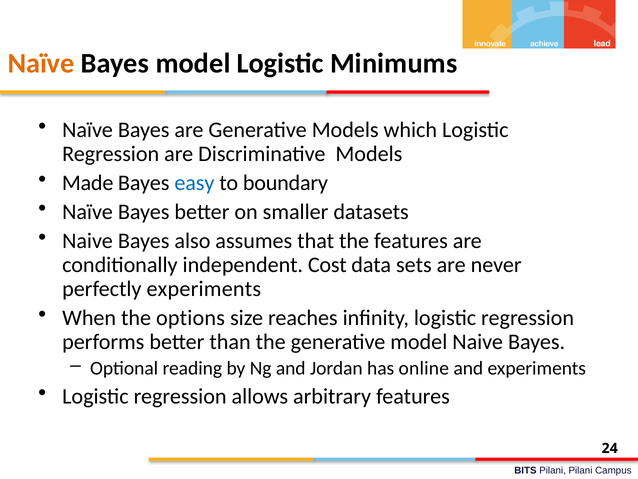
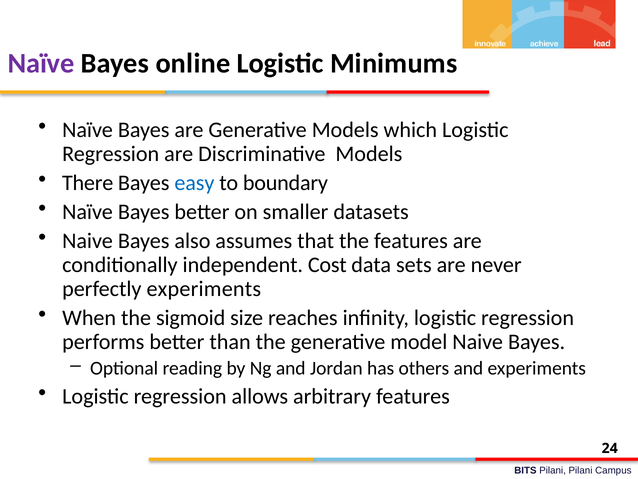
Naïve colour: orange -> purple (41, 64)
Bayes model: model -> online (193, 64)
Made: Made -> There (88, 183)
options: options -> sigmoid (191, 317)
online: online -> others (424, 368)
